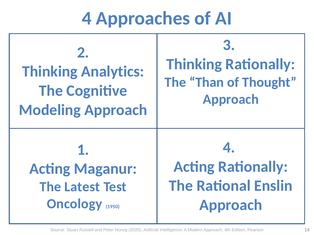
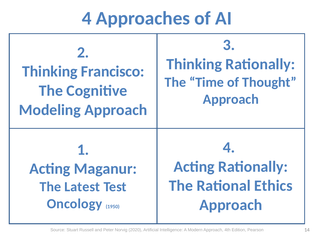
Analytics: Analytics -> Francisco (113, 72)
Than: Than -> Time (207, 82)
Enslin: Enslin -> Ethics (273, 186)
